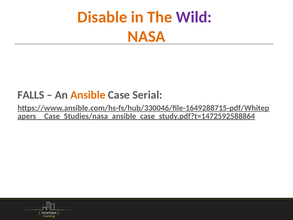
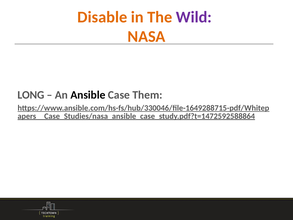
FALLS: FALLS -> LONG (31, 95)
Ansible colour: orange -> black (88, 95)
Serial: Serial -> Them (147, 95)
